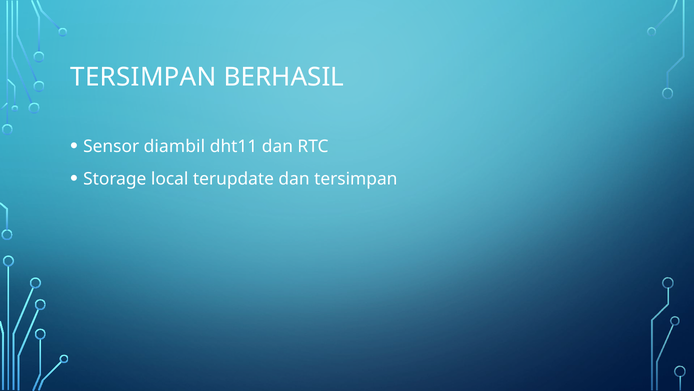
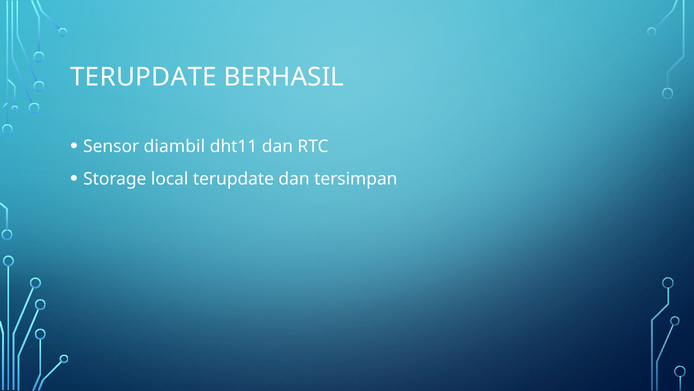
TERSIMPAN: TERSIMPAN -> TERUPDATE (144, 77)
